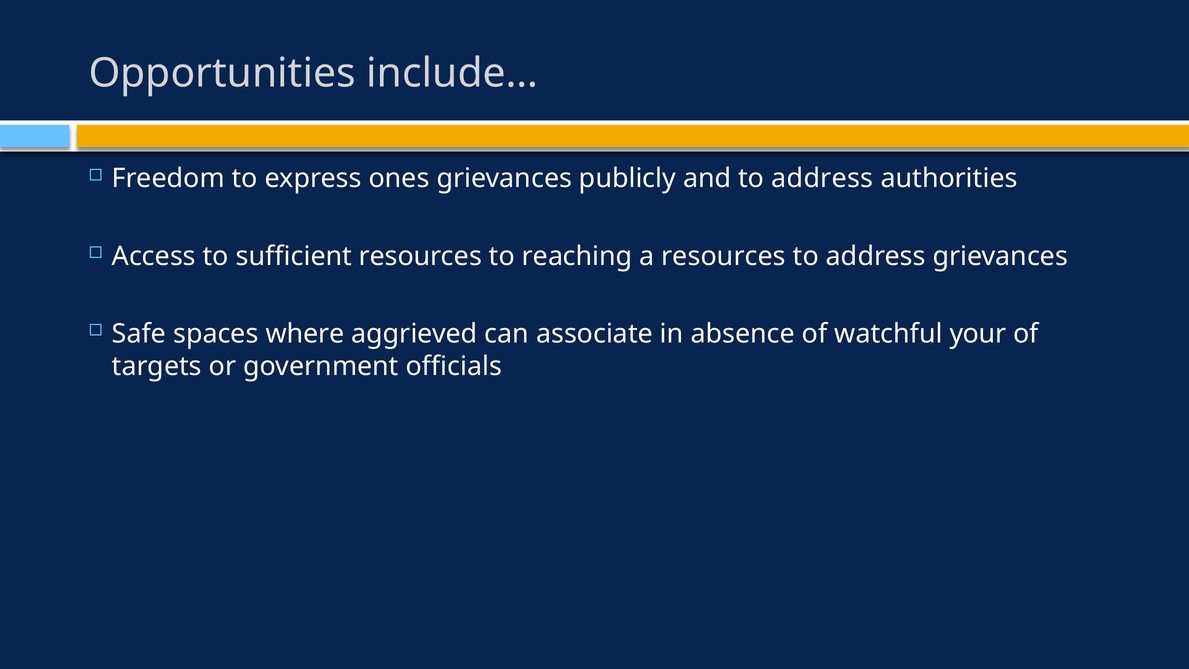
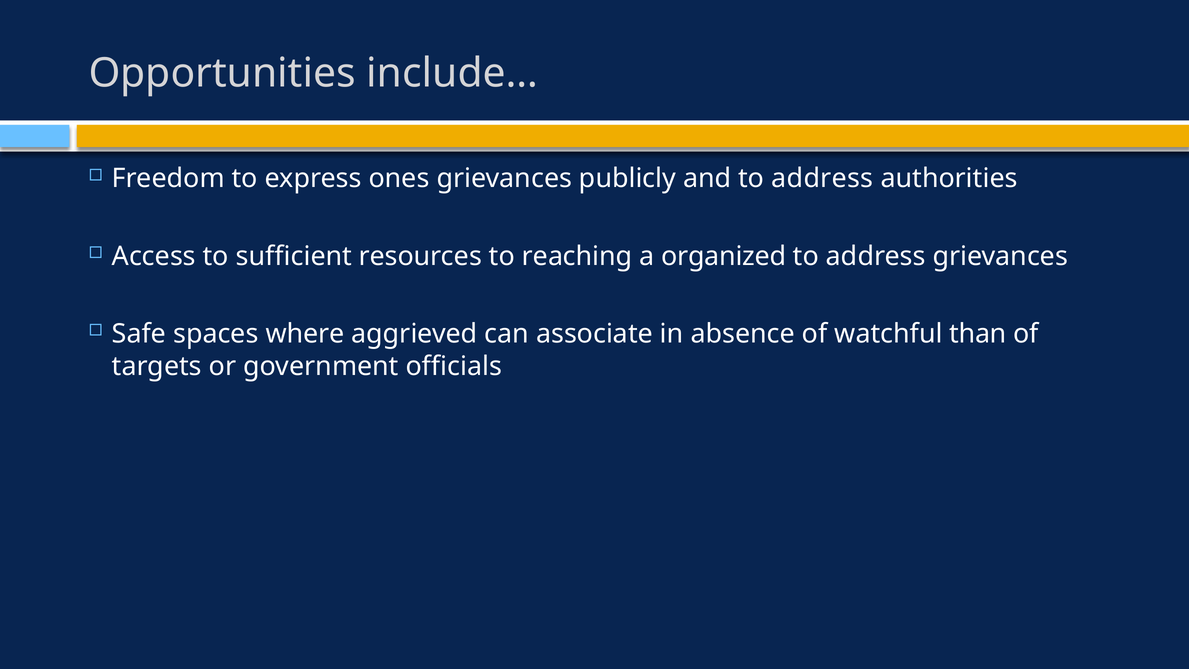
a resources: resources -> organized (724, 256)
your: your -> than (978, 334)
